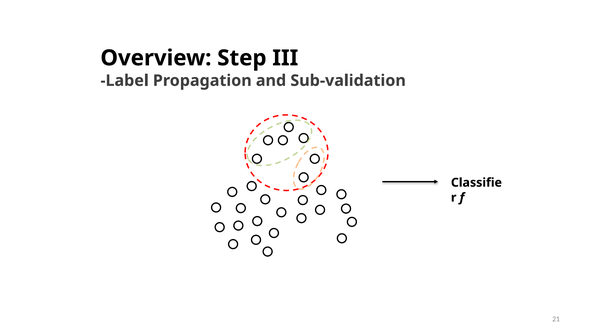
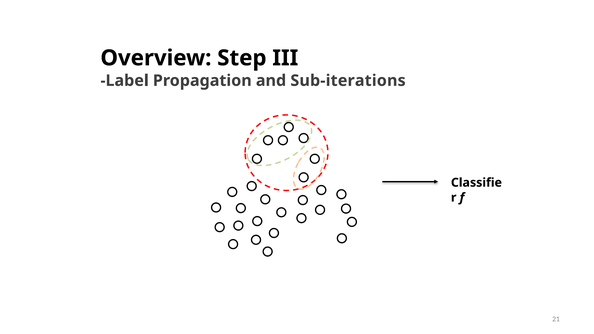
Sub-validation: Sub-validation -> Sub-iterations (348, 81)
